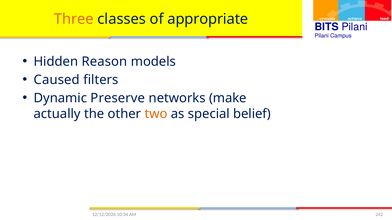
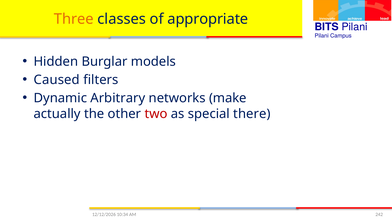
Reason: Reason -> Burglar (105, 62)
Preserve: Preserve -> Arbitrary (118, 98)
two colour: orange -> red (156, 114)
belief: belief -> there (252, 114)
